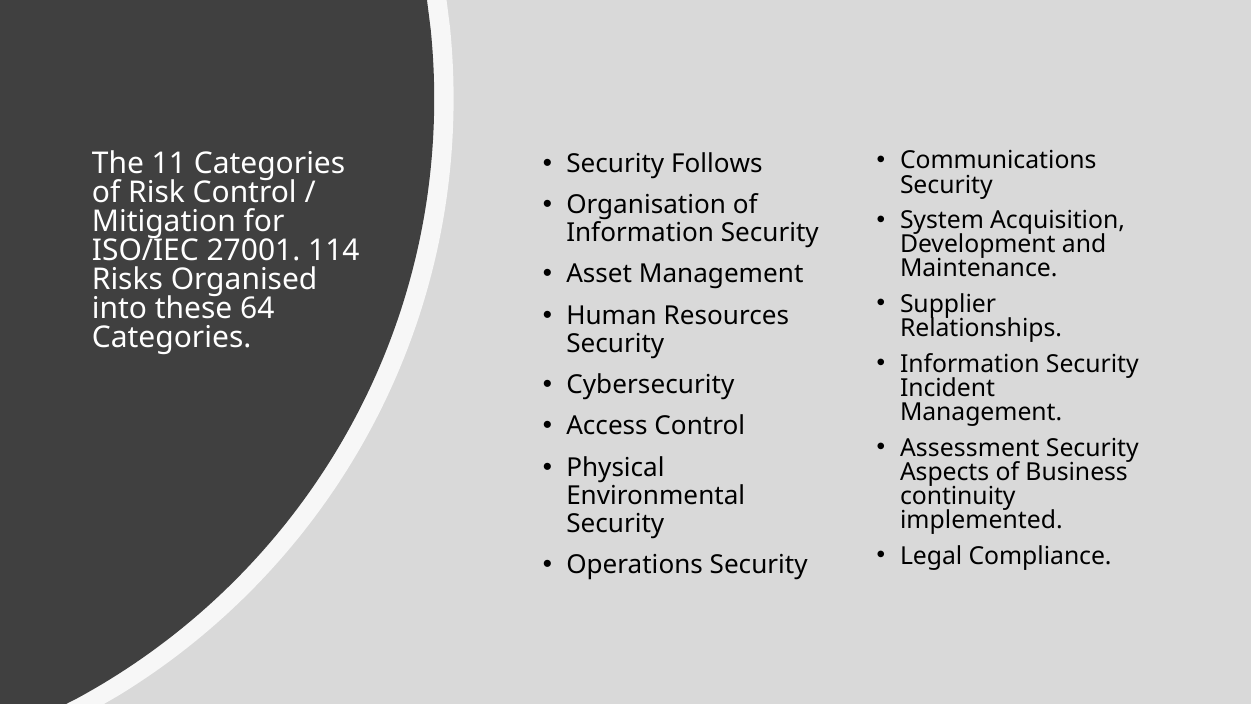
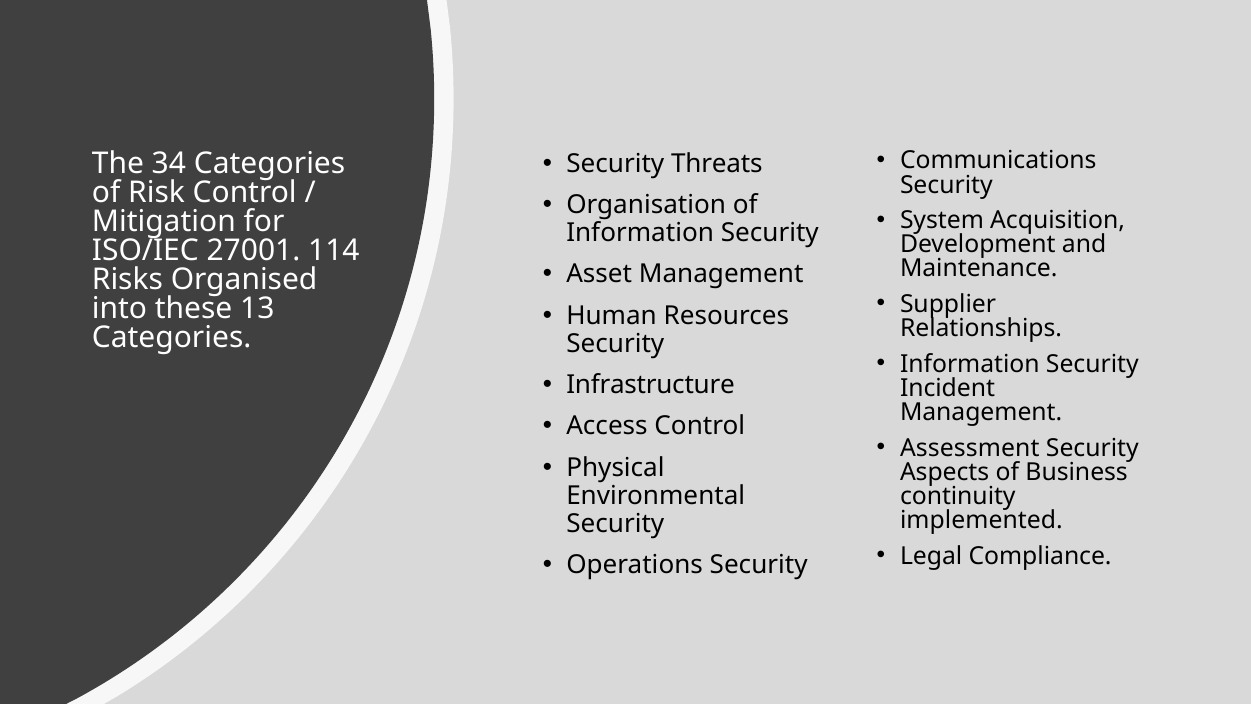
Follows: Follows -> Threats (717, 164)
11: 11 -> 34 (169, 163)
64: 64 -> 13 (257, 309)
Cybersecurity: Cybersecurity -> Infrastructure (651, 385)
